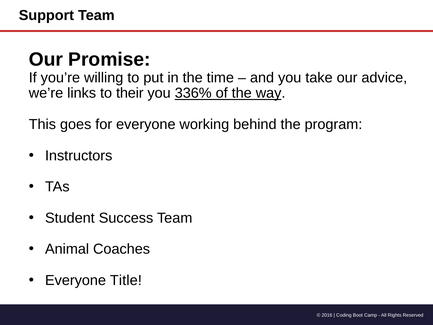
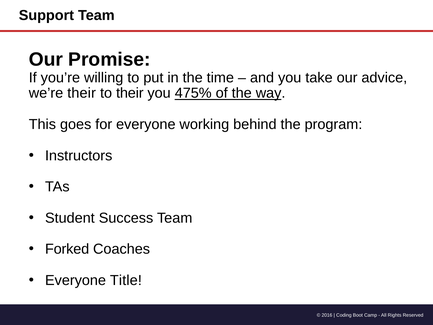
we’re links: links -> their (82, 93)
336%: 336% -> 475% (193, 93)
Animal: Animal -> Forked (67, 249)
